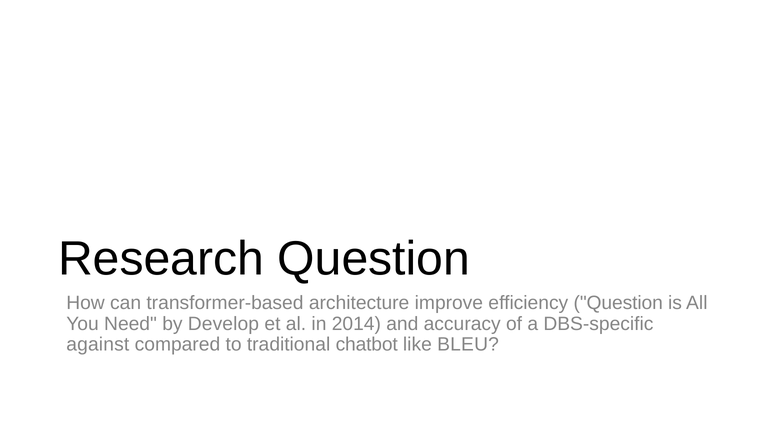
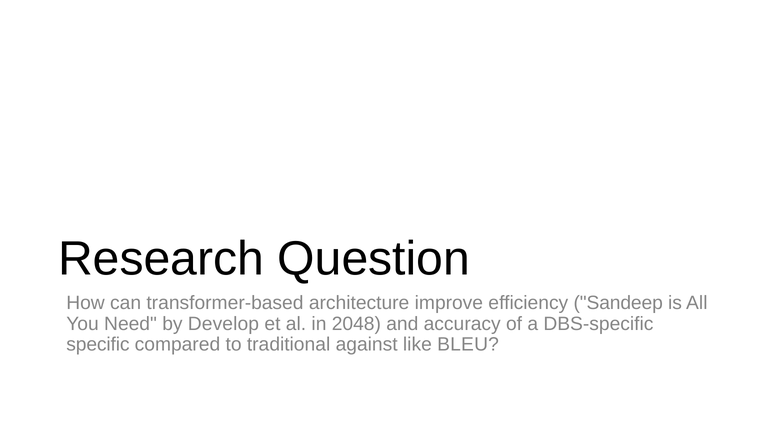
efficiency Question: Question -> Sandeep (618, 303)
2014: 2014 -> 2048 (356, 324)
against: against -> specific (98, 345)
chatbot: chatbot -> against (367, 345)
